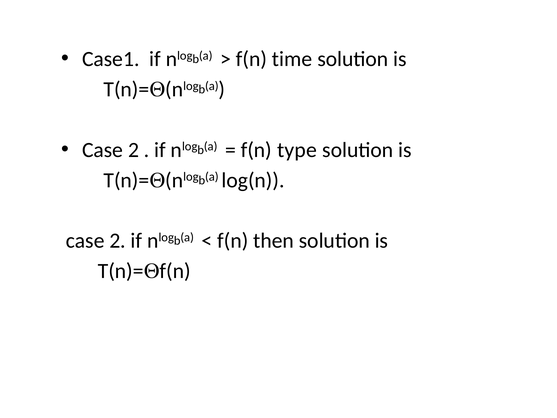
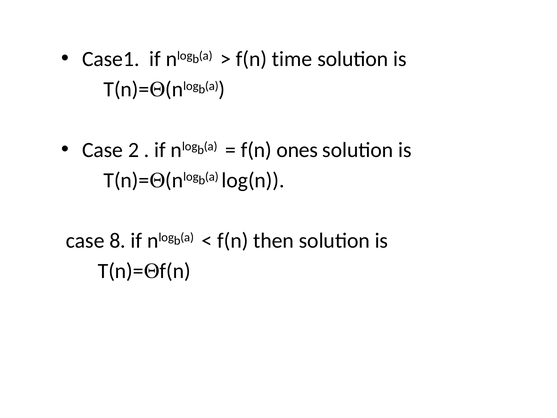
type: type -> ones (297, 150)
2: 2 -> 8 (118, 241)
